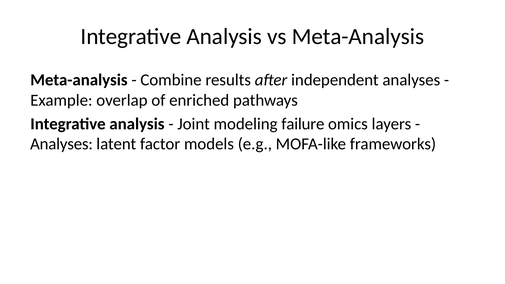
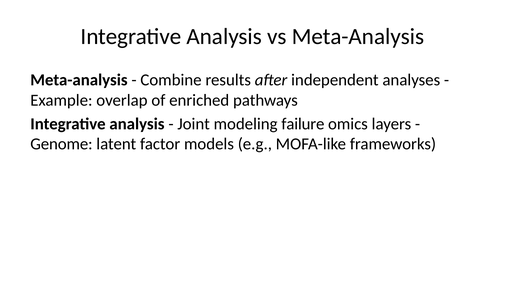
Analyses: Analyses -> Genome (61, 144)
